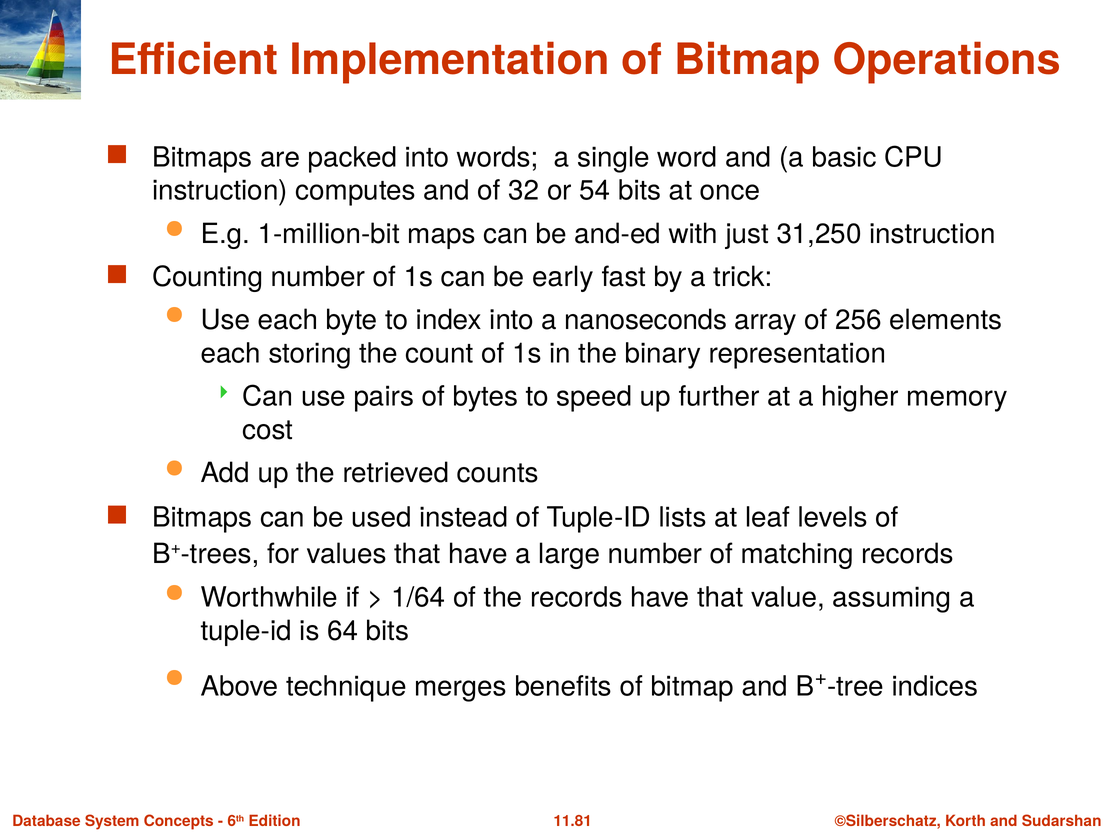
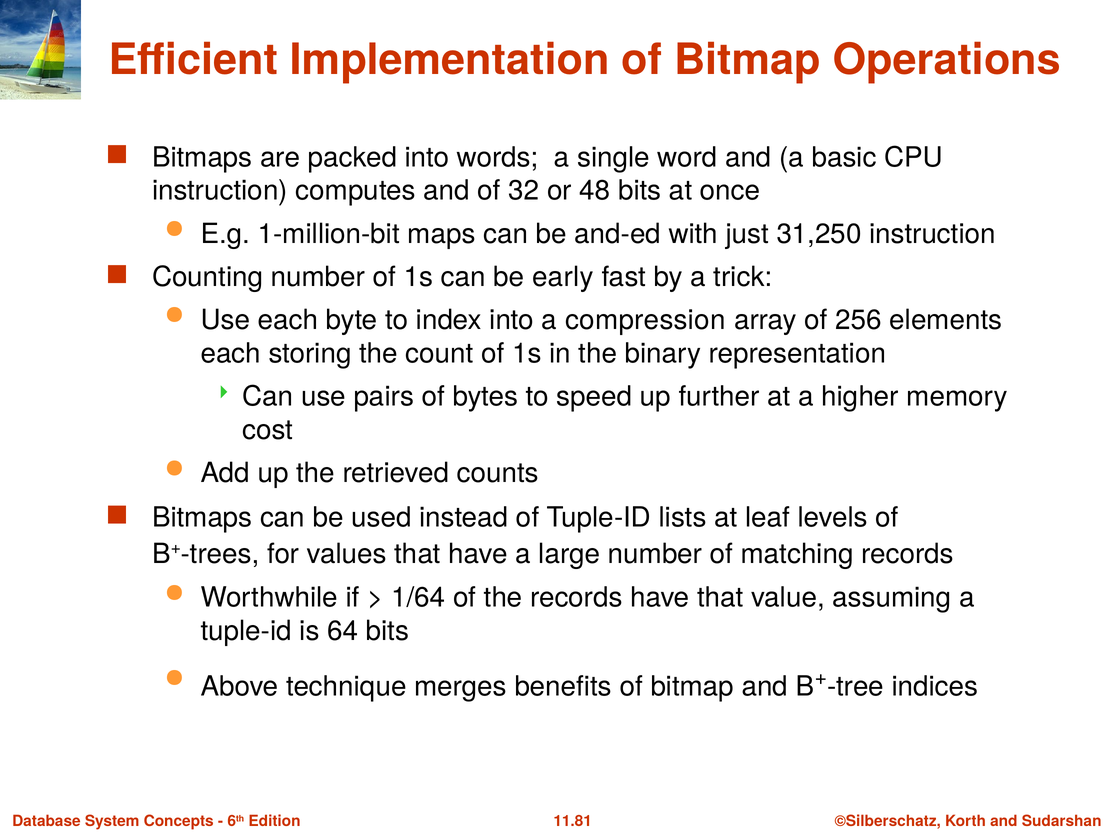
54: 54 -> 48 (595, 191)
nanoseconds: nanoseconds -> compression (645, 320)
